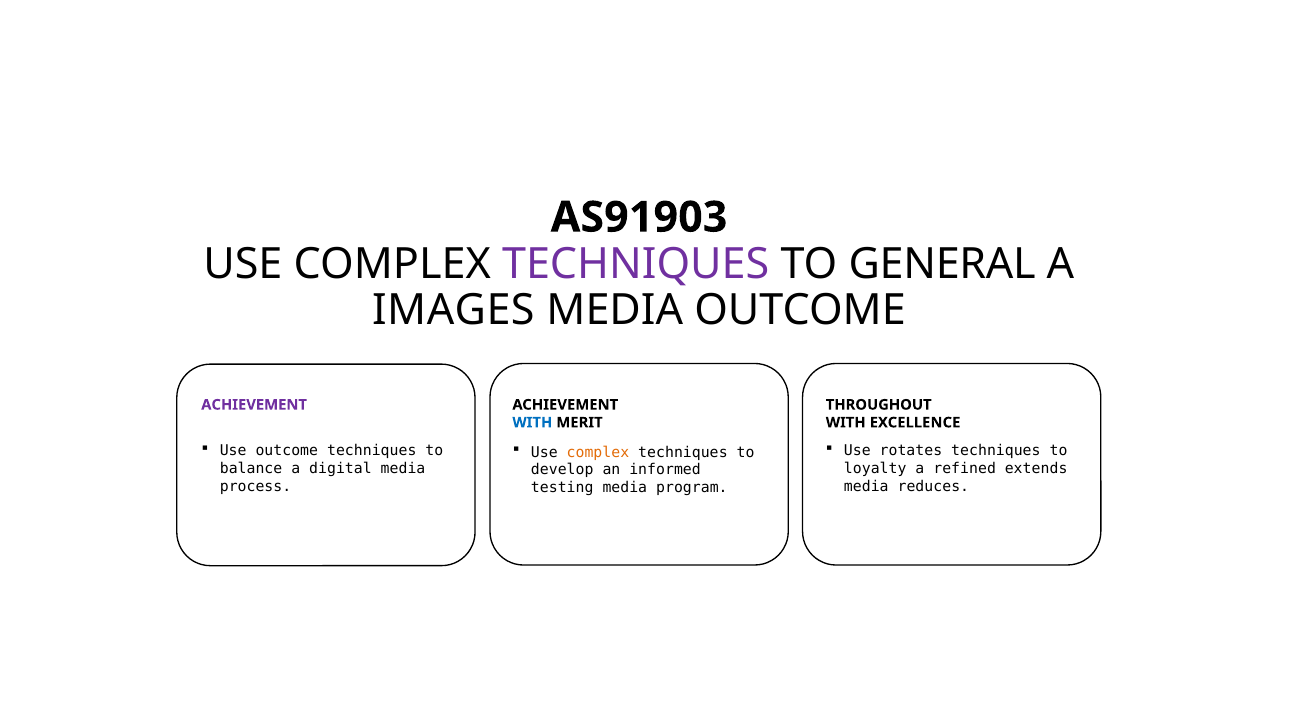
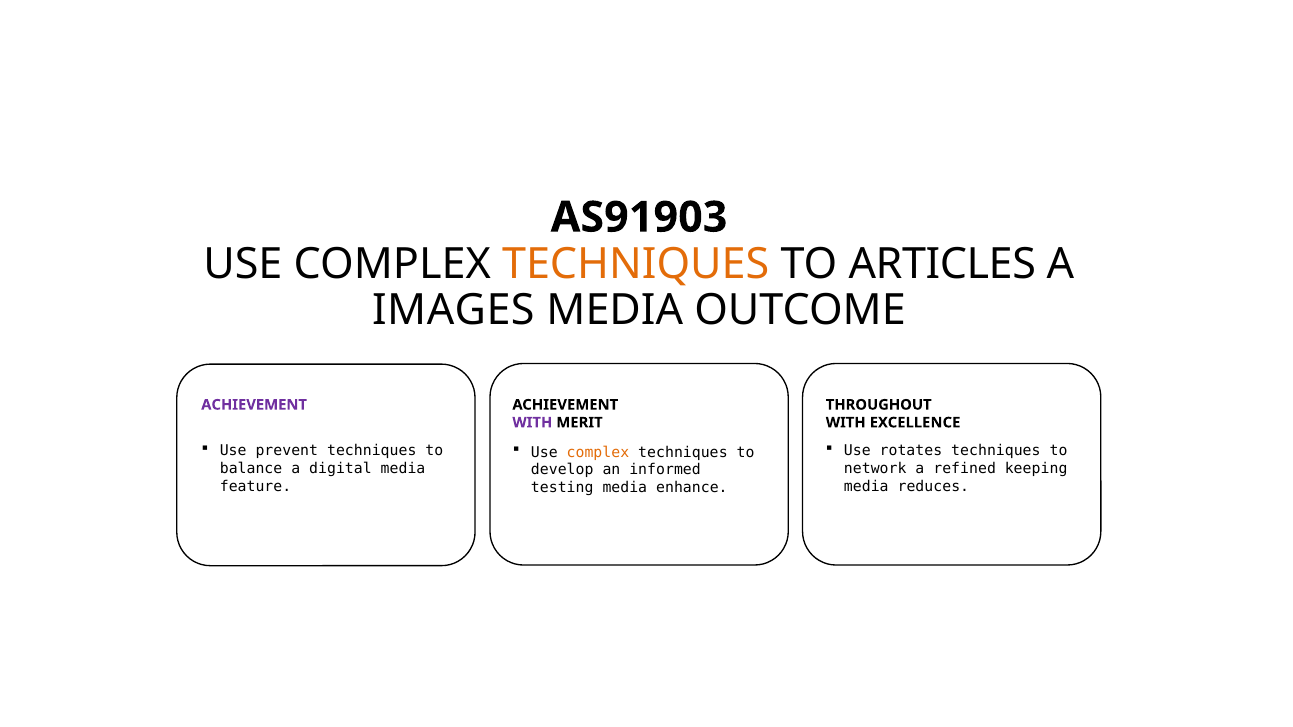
TECHNIQUES colour: purple -> orange (636, 264)
GENERAL: GENERAL -> ARTICLES (942, 264)
WITH colour: blue -> purple (532, 423)
Use outcome: outcome -> prevent (287, 451)
loyalty: loyalty -> network (875, 469)
extends: extends -> keeping (1036, 469)
process: process -> feature (256, 486)
program: program -> enhance (692, 488)
